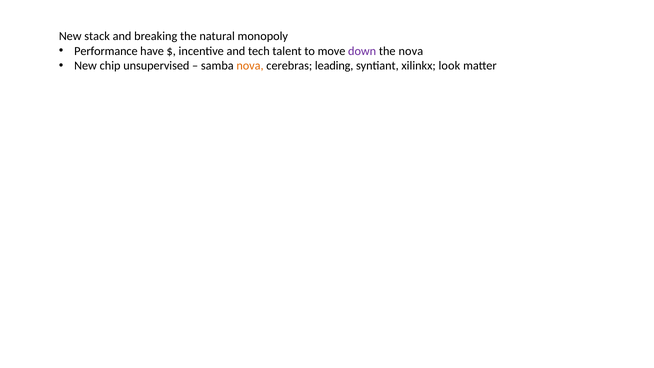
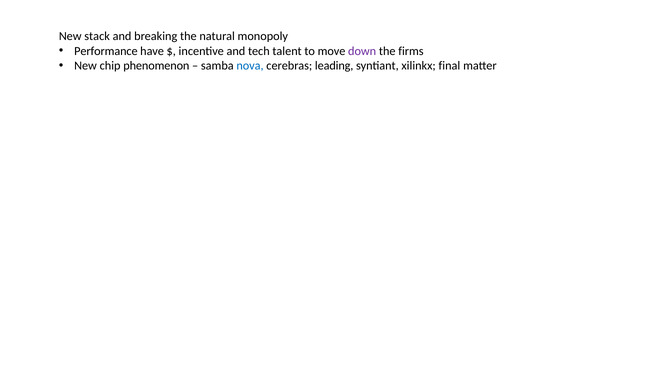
the nova: nova -> firms (411, 51)
unsupervised: unsupervised -> phenomenon (156, 66)
nova colour: orange -> blue (250, 66)
look: look -> final (449, 66)
